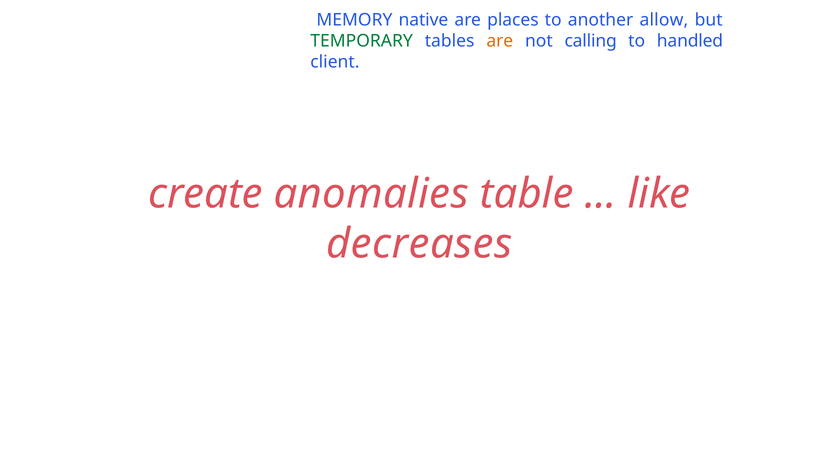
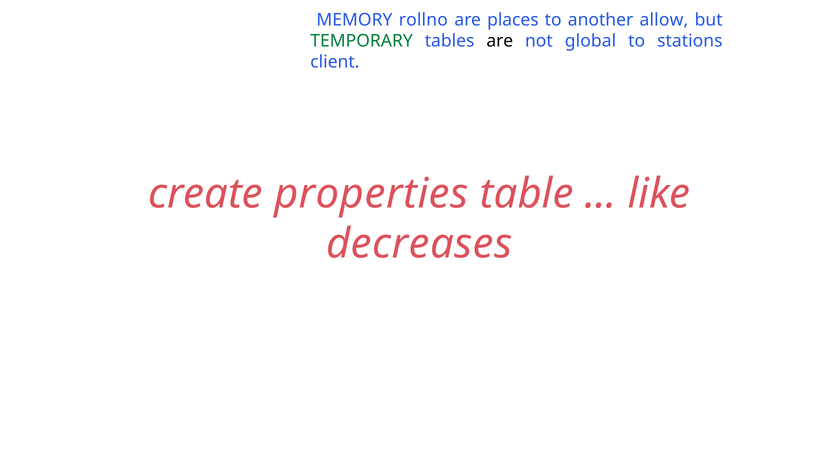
native: native -> rollno (423, 20)
are colour: orange -> black (500, 41)
calling: calling -> global (591, 41)
handled: handled -> stations (690, 41)
anomalies: anomalies -> properties (371, 194)
